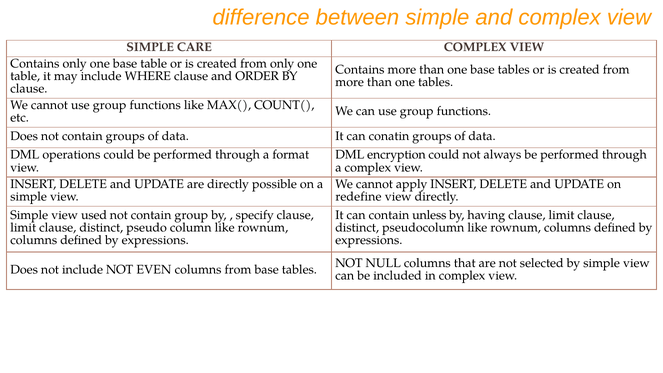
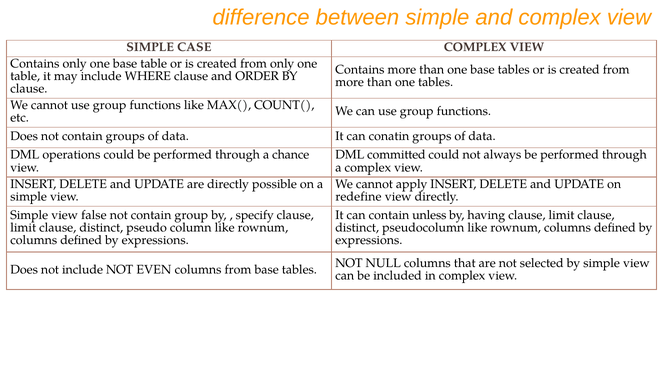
CARE: CARE -> CASE (194, 47)
format: format -> chance (291, 155)
encryption: encryption -> committed (396, 155)
used: used -> false (94, 215)
